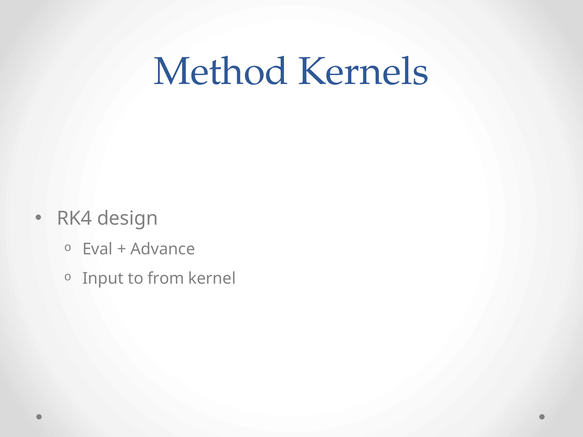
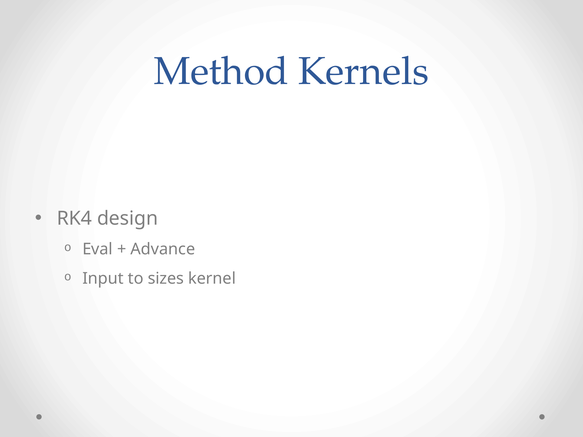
from: from -> sizes (166, 279)
